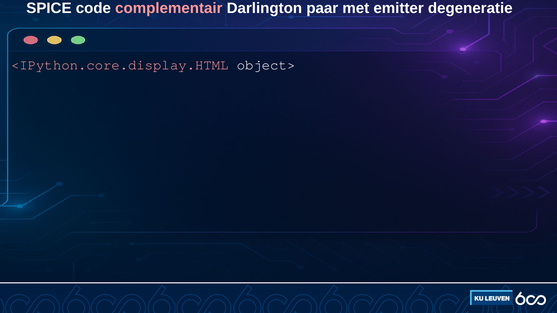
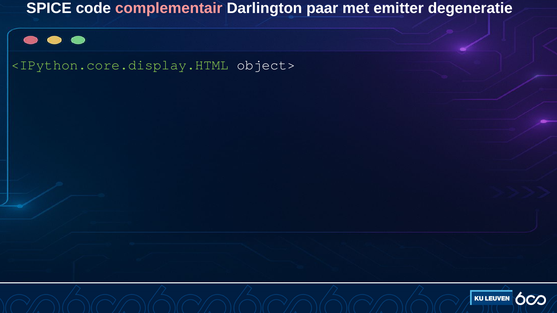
<IPython.core.display.HTML colour: pink -> light green (120, 65)
